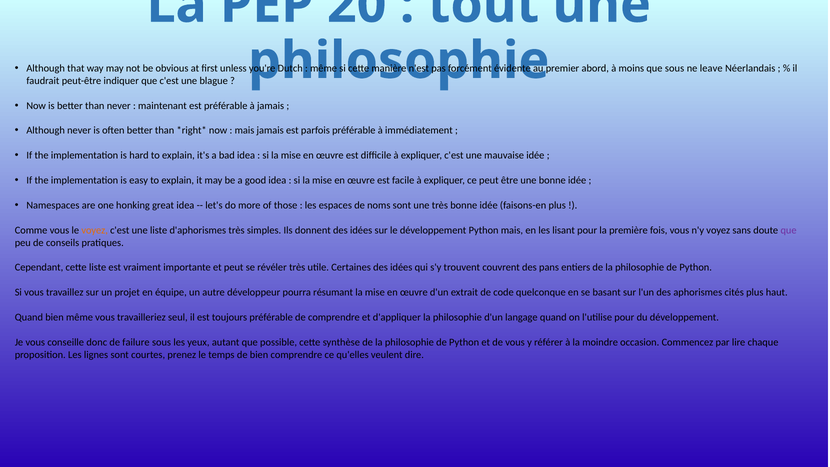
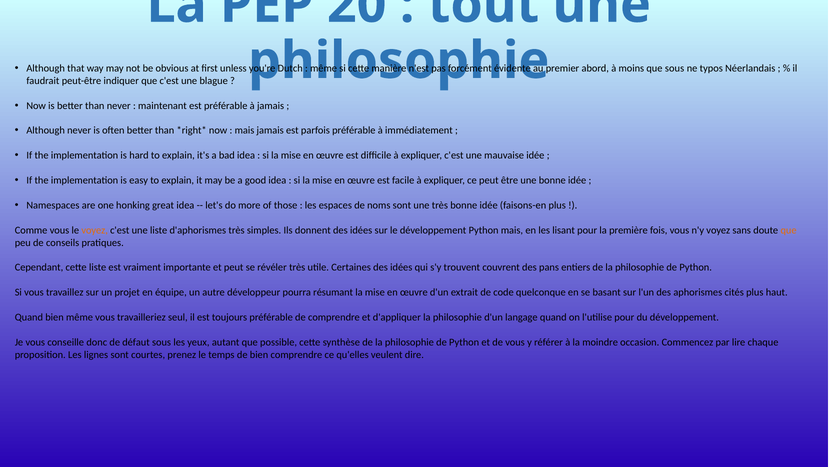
leave: leave -> typos (711, 68)
que colour: purple -> orange (789, 230)
failure: failure -> défaut (136, 342)
